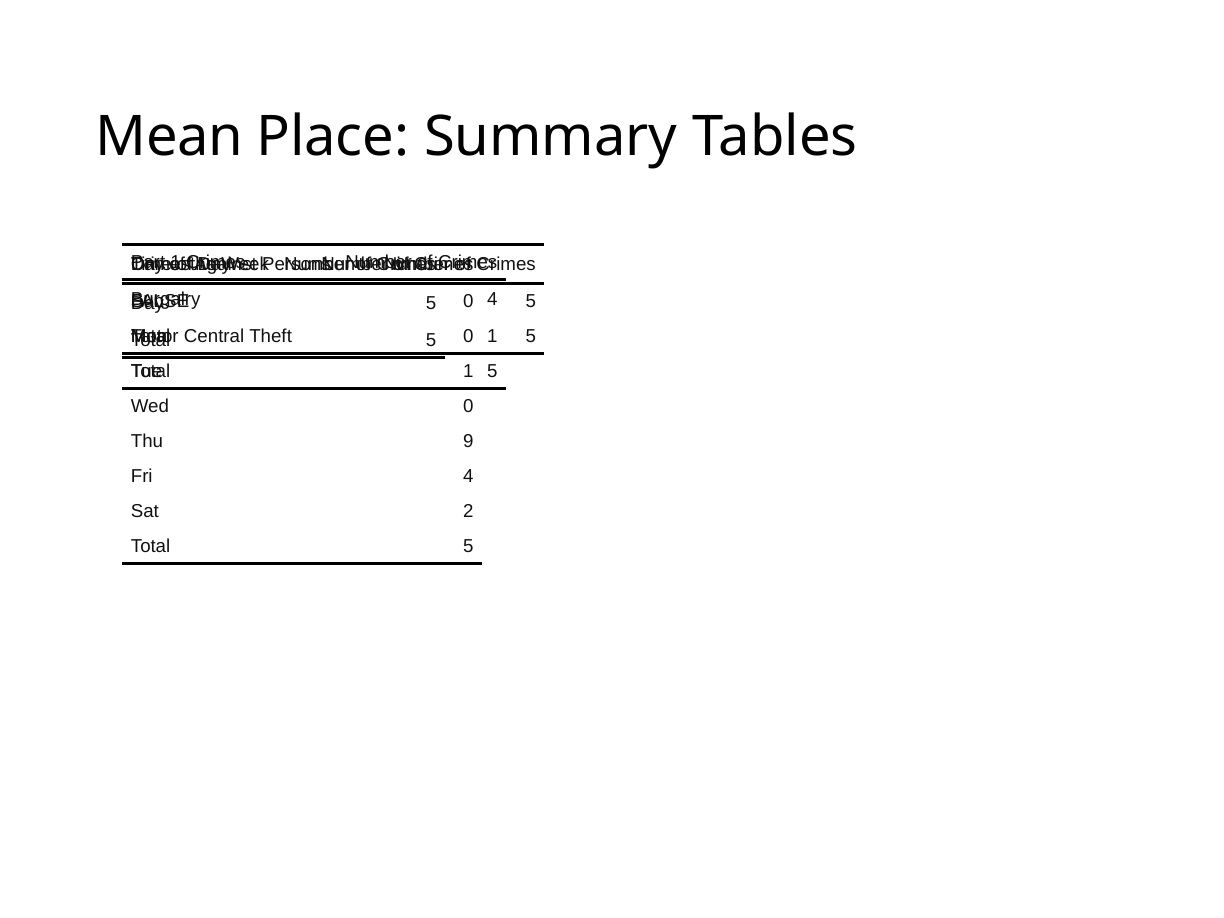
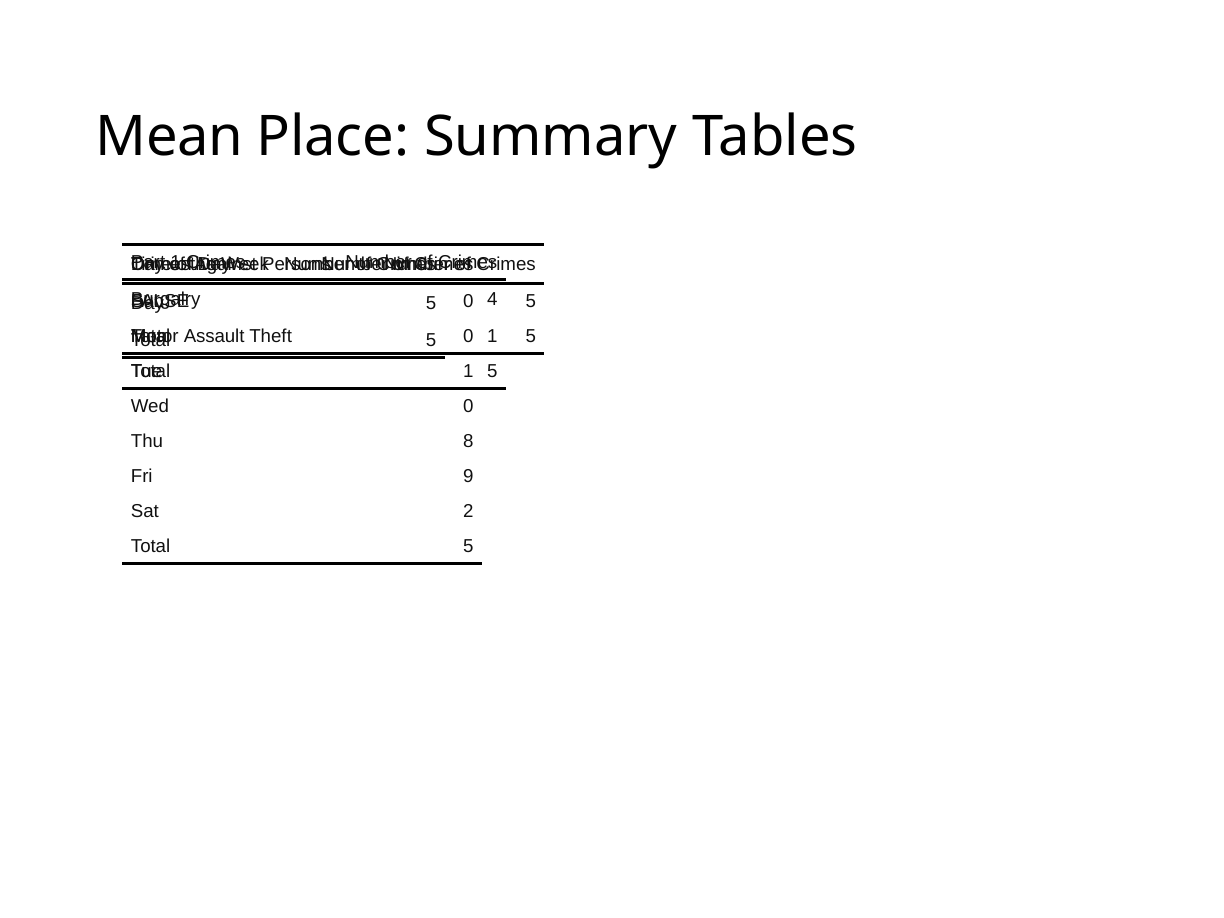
Central: Central -> Assault (214, 336)
9: 9 -> 8 (468, 441)
Fri 4: 4 -> 9 (468, 476)
